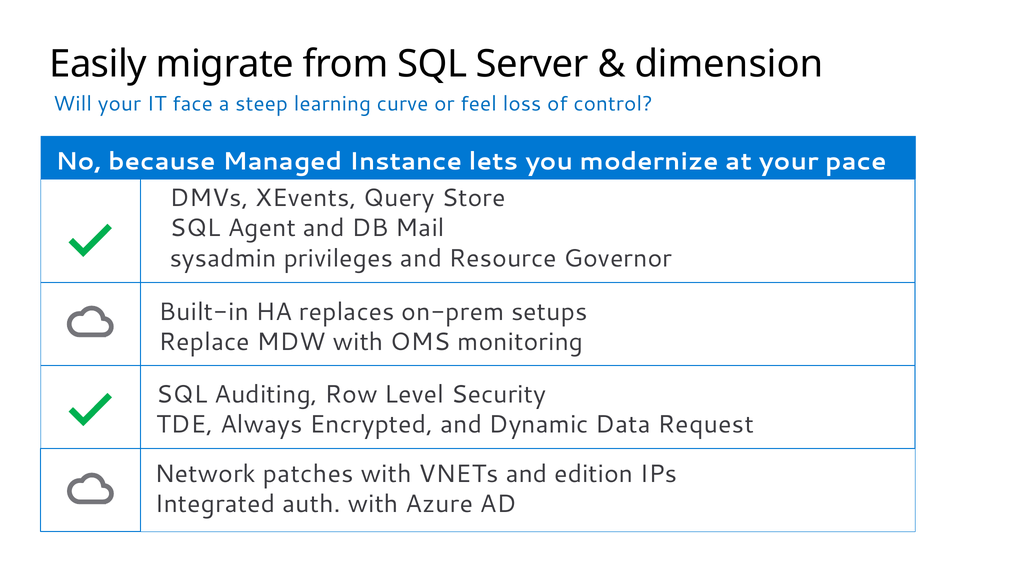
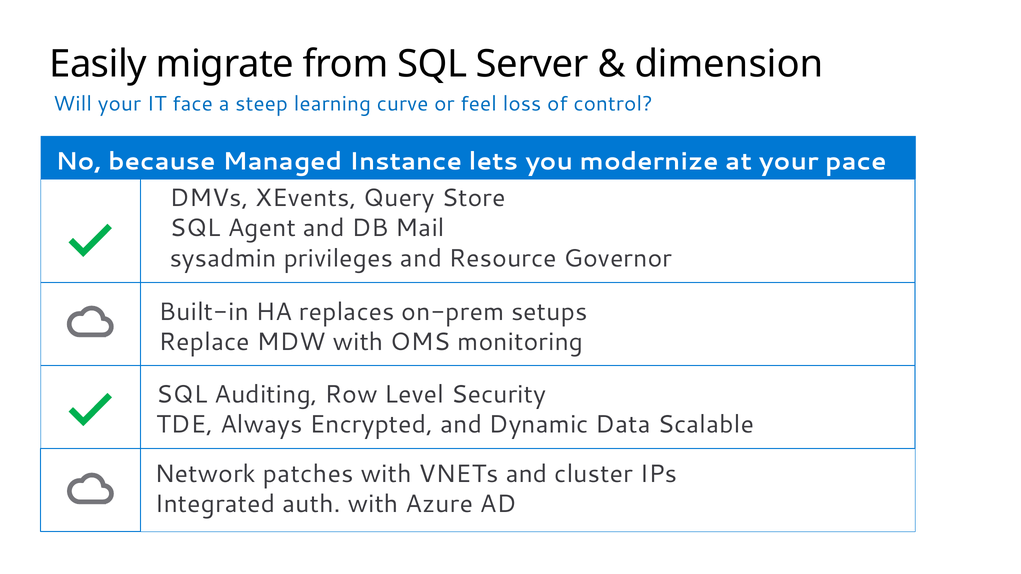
Request: Request -> Scalable (706, 425)
edition: edition -> cluster (594, 474)
